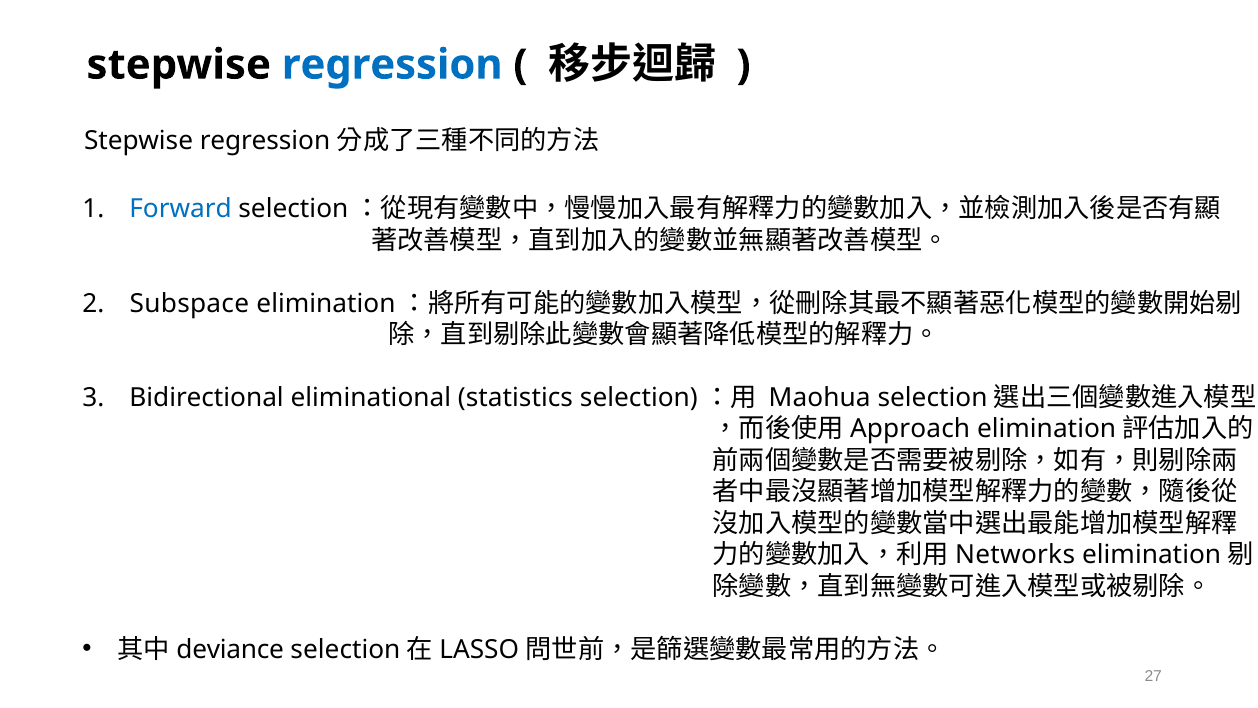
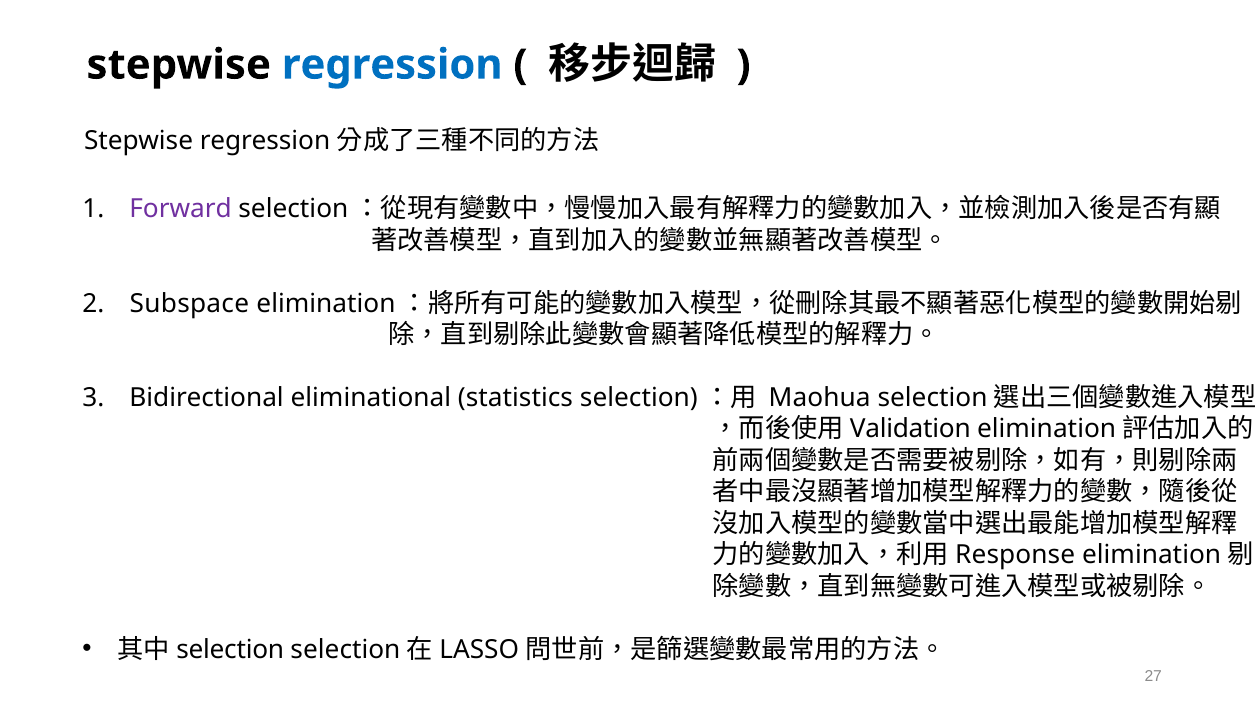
Forward colour: blue -> purple (181, 209)
Approach: Approach -> Validation (910, 429)
Networks: Networks -> Response (1015, 555)
deviance: deviance -> selection (230, 649)
